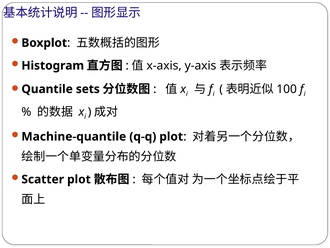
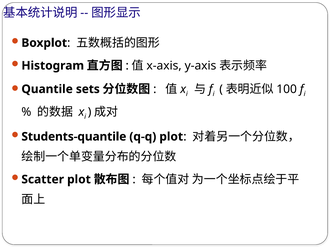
Machine-quantile: Machine-quantile -> Students-quantile (74, 136)
